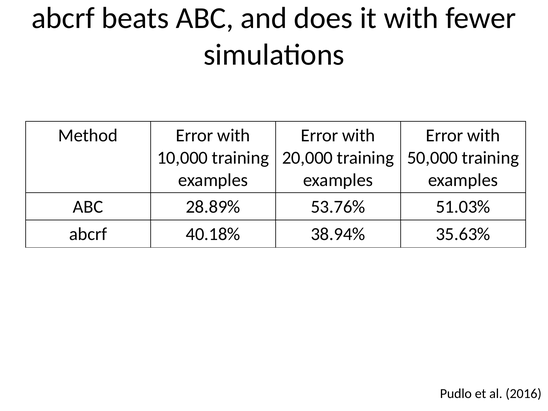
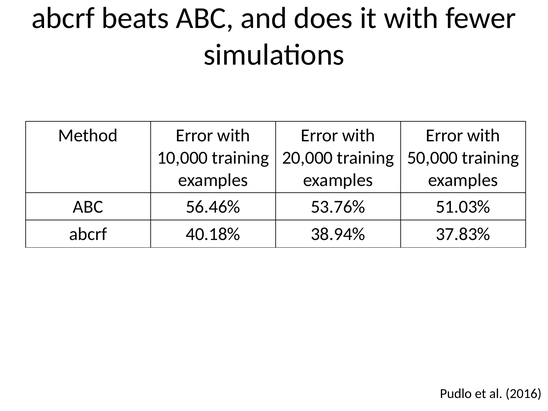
28.89%: 28.89% -> 56.46% (213, 207)
35.63%: 35.63% -> 37.83% (463, 234)
